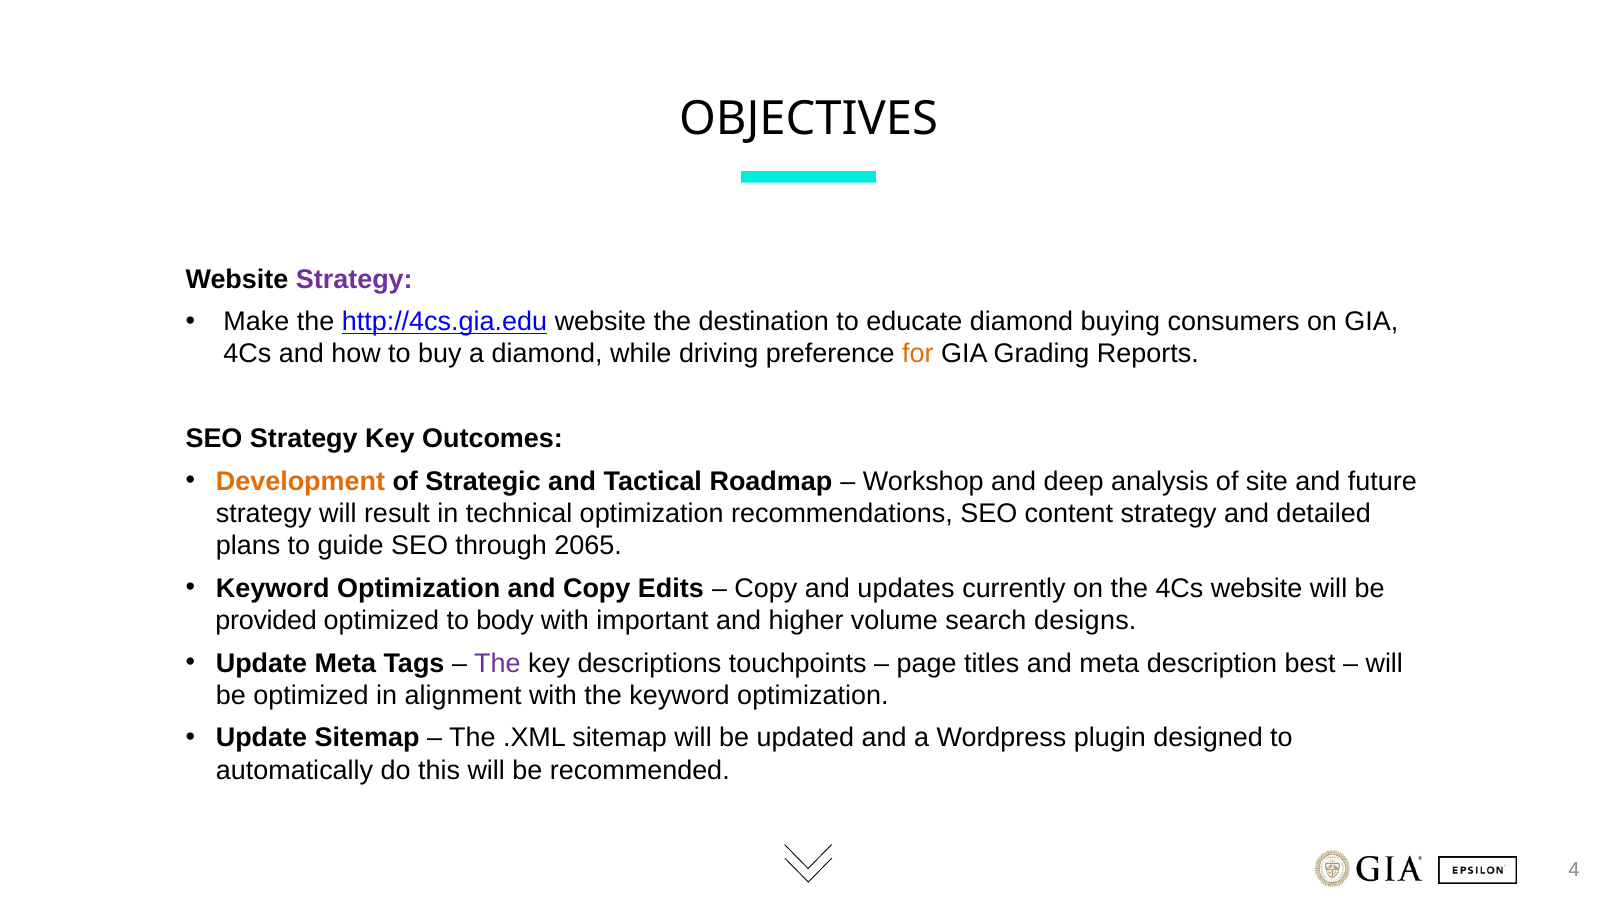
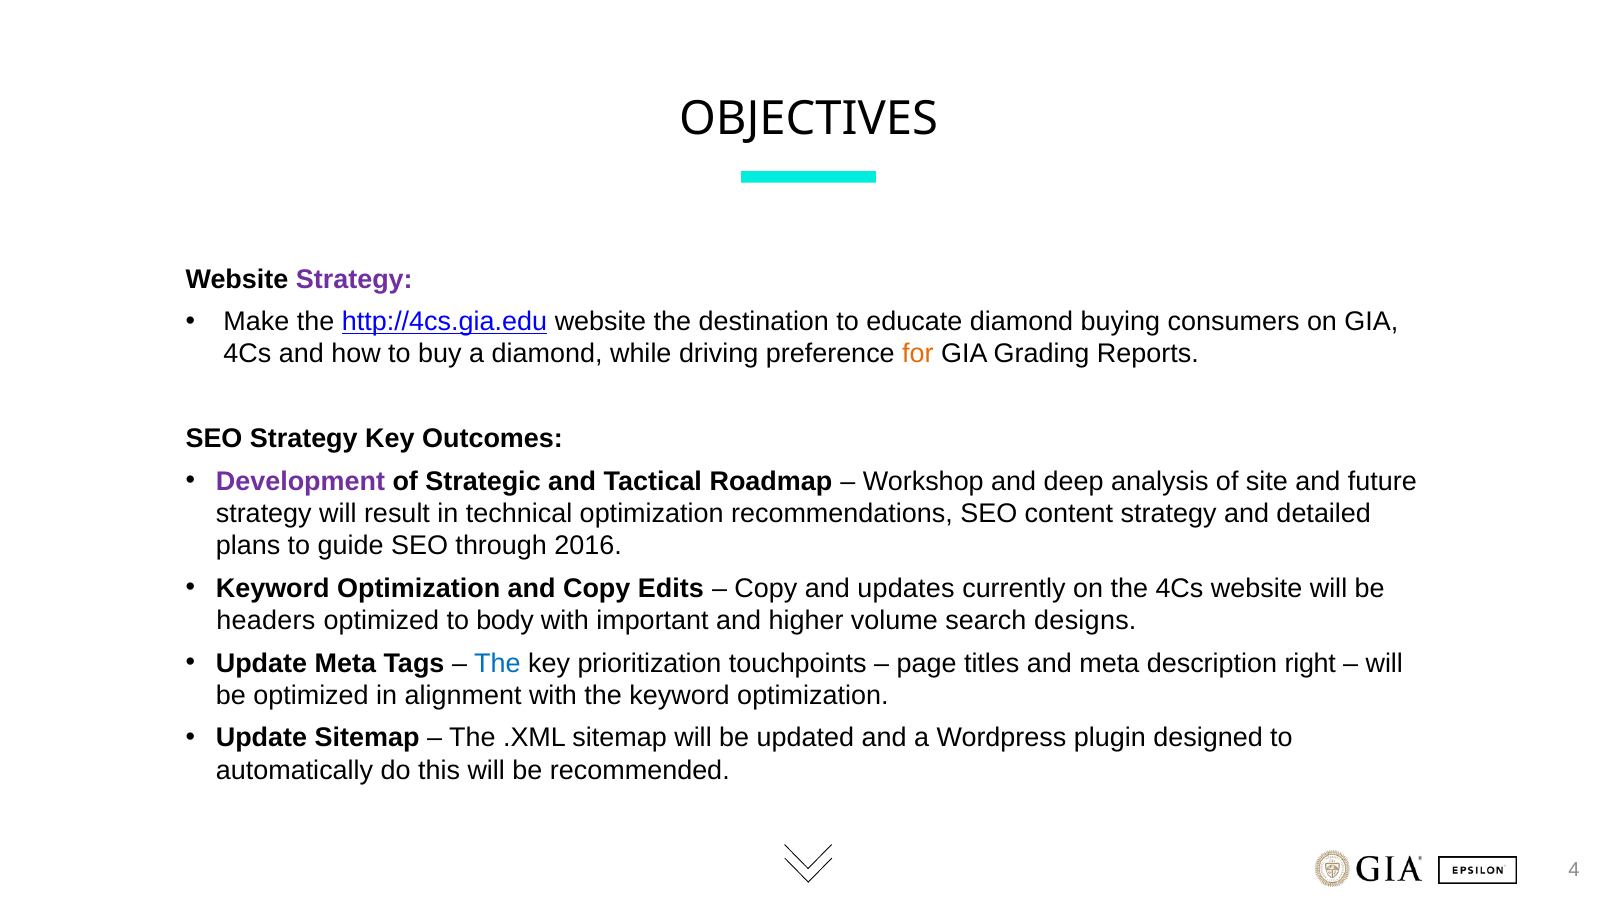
Development colour: orange -> purple (300, 482)
2065: 2065 -> 2016 (588, 546)
provided: provided -> headers (266, 621)
The colour: purple -> blue (497, 664)
descriptions: descriptions -> prioritization (649, 664)
best: best -> right (1310, 664)
